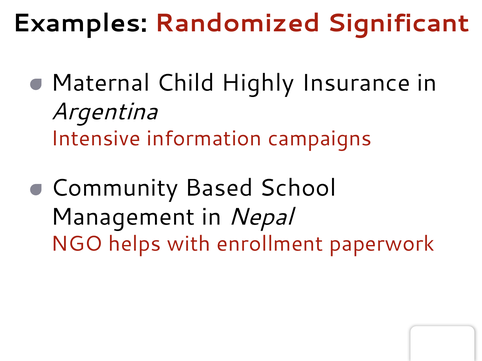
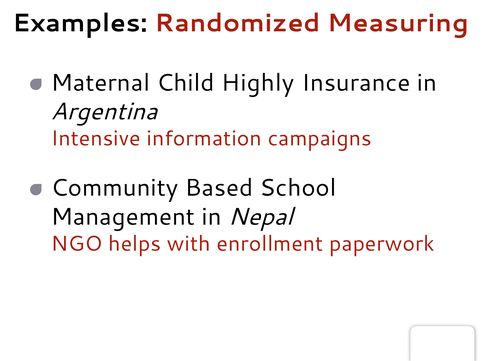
Significant: Significant -> Measuring (398, 23)
